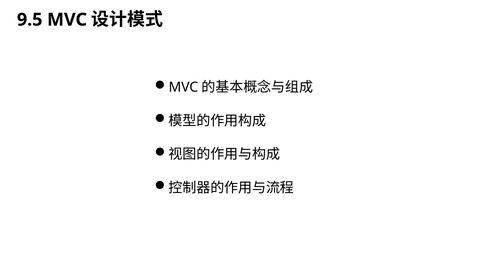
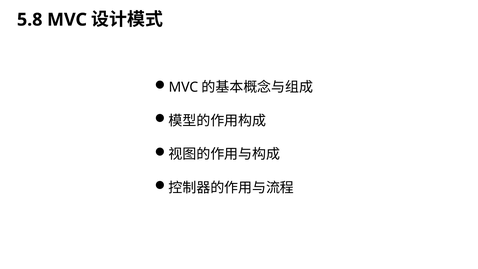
9.5: 9.5 -> 5.8 (30, 20)
